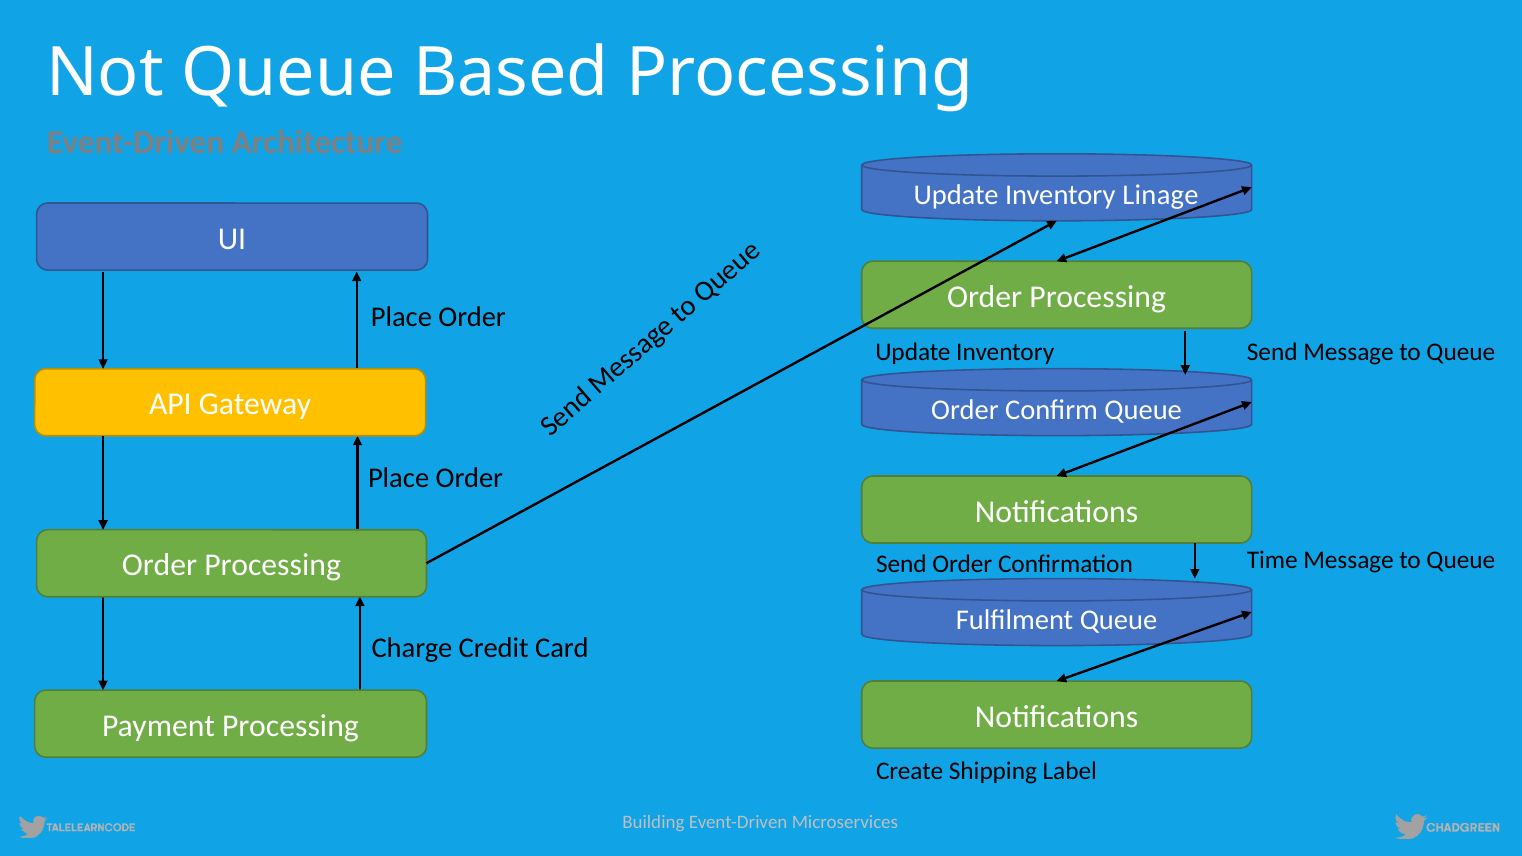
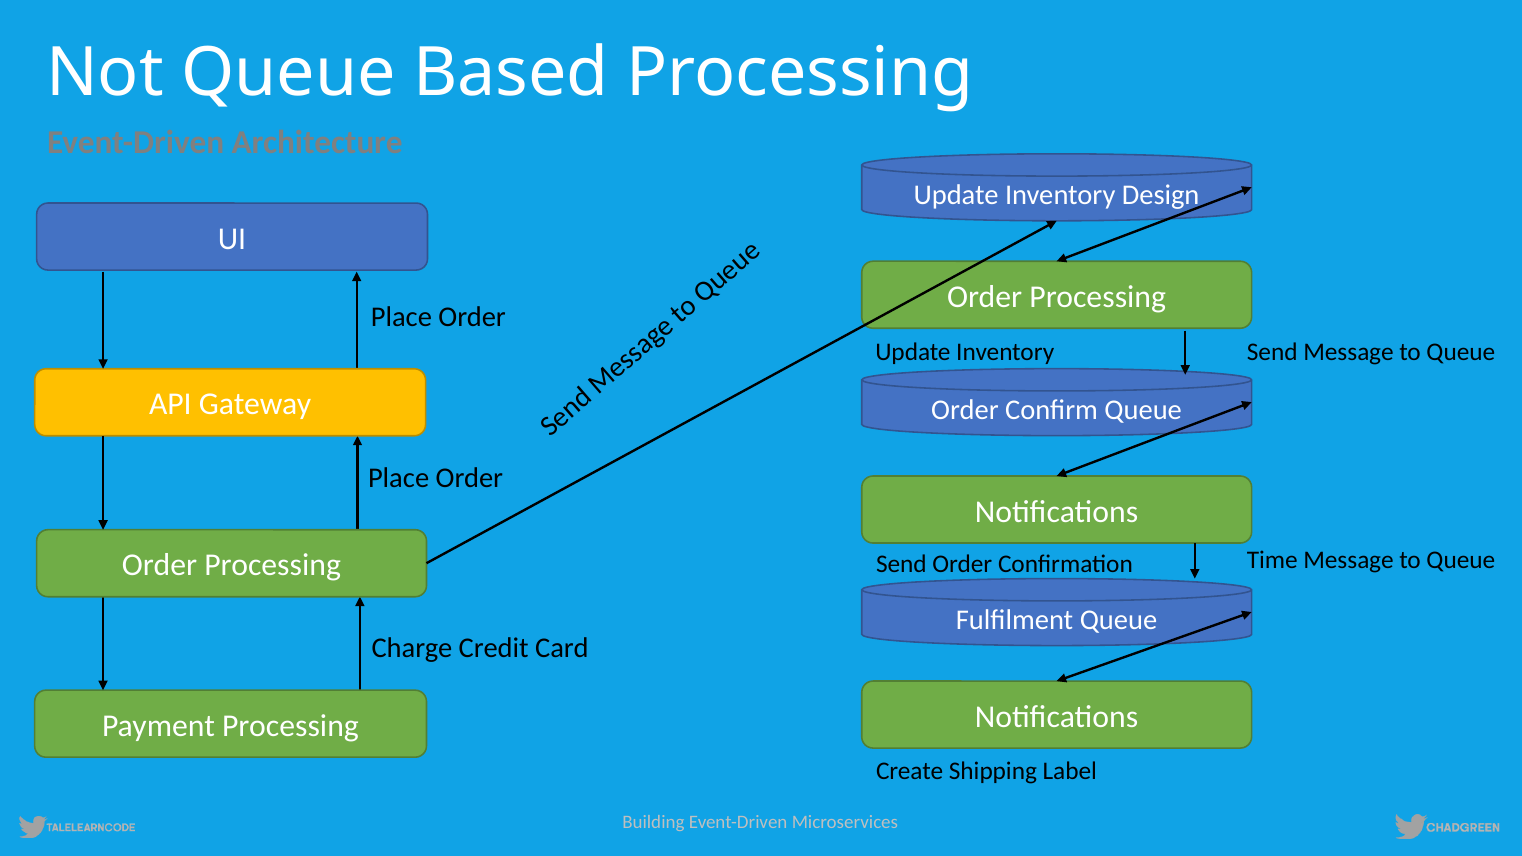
Linage: Linage -> Design (1161, 195)
